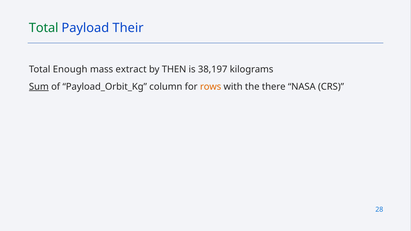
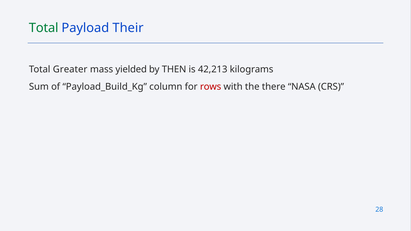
Enough: Enough -> Greater (70, 69)
extract: extract -> yielded (131, 69)
38,197: 38,197 -> 42,213 (213, 69)
Sum underline: present -> none (39, 87)
Payload_Orbit_Kg: Payload_Orbit_Kg -> Payload_Build_Kg (105, 87)
rows colour: orange -> red (211, 87)
